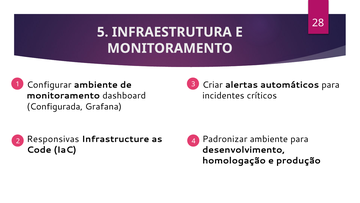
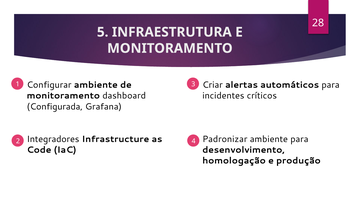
Responsivas: Responsivas -> Integradores (53, 139)
